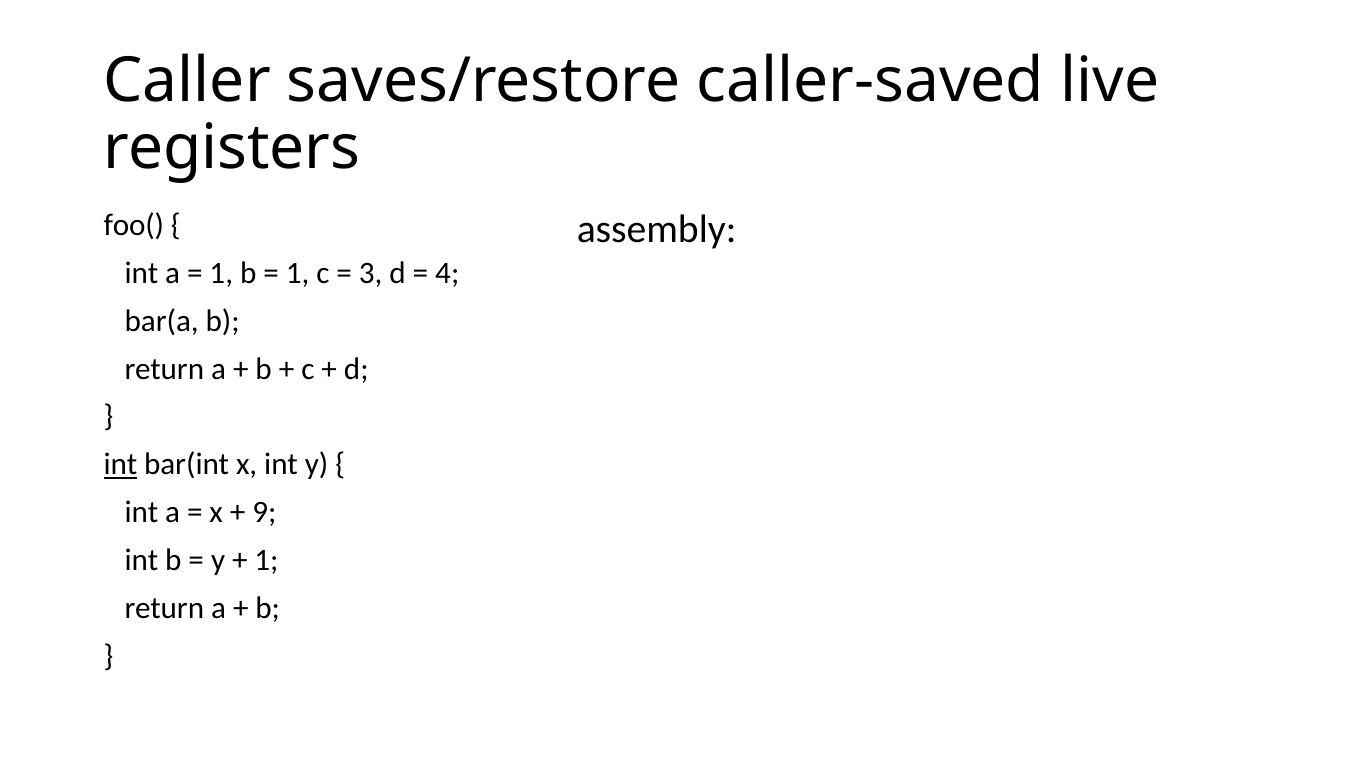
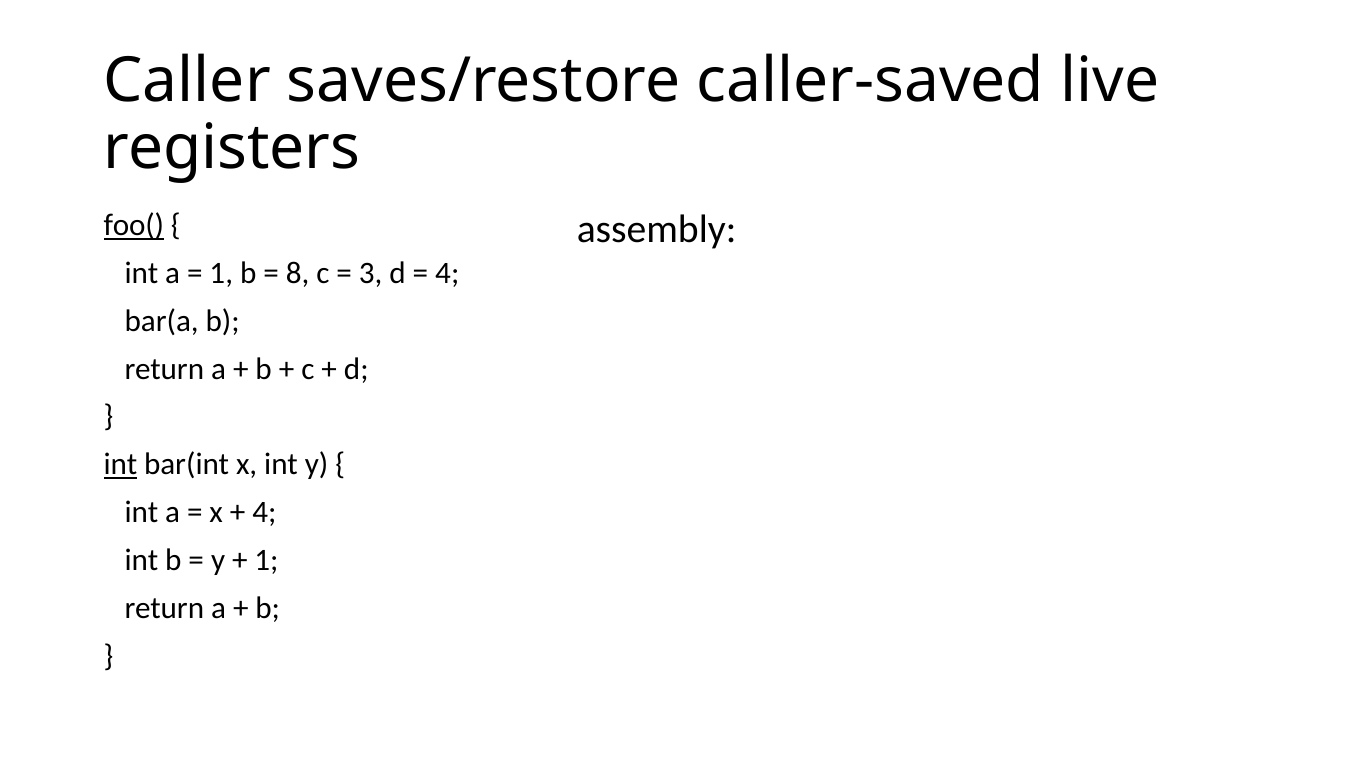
foo( underline: none -> present (134, 225)
1: 1 -> 8 (298, 273)
9: 9 -> 4 (264, 512)
